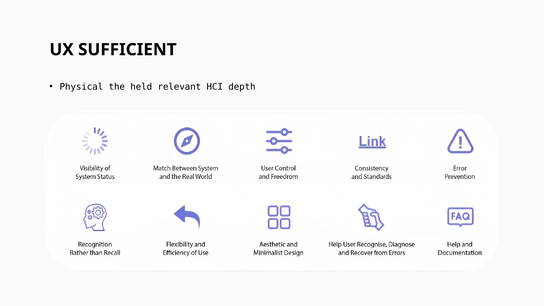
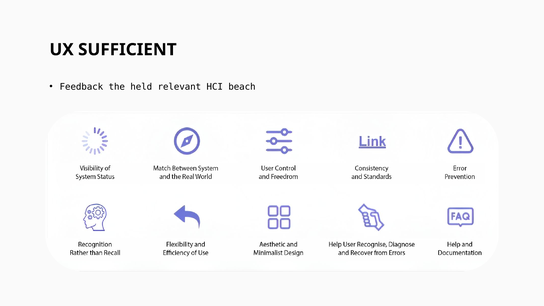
Physical: Physical -> Feedback (81, 87)
depth: depth -> beach (242, 87)
